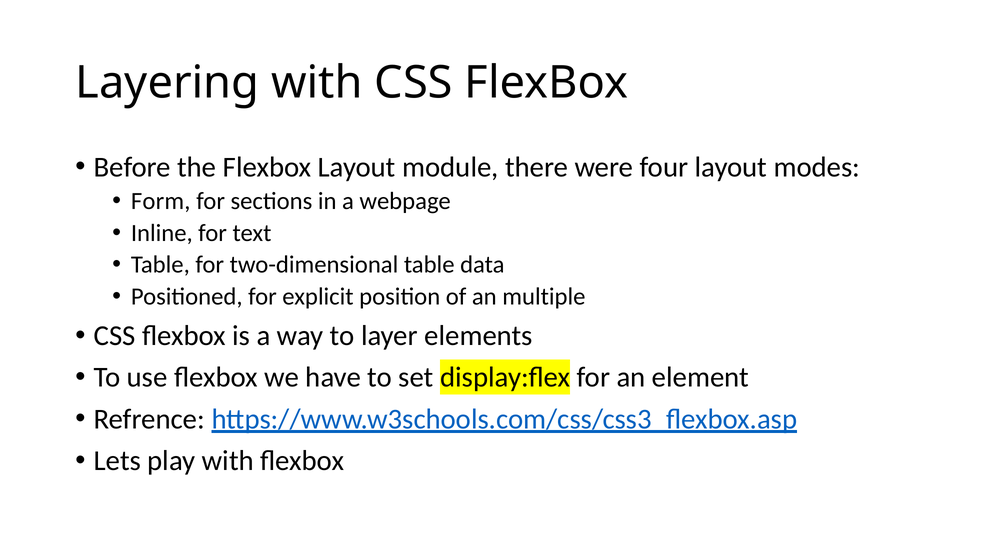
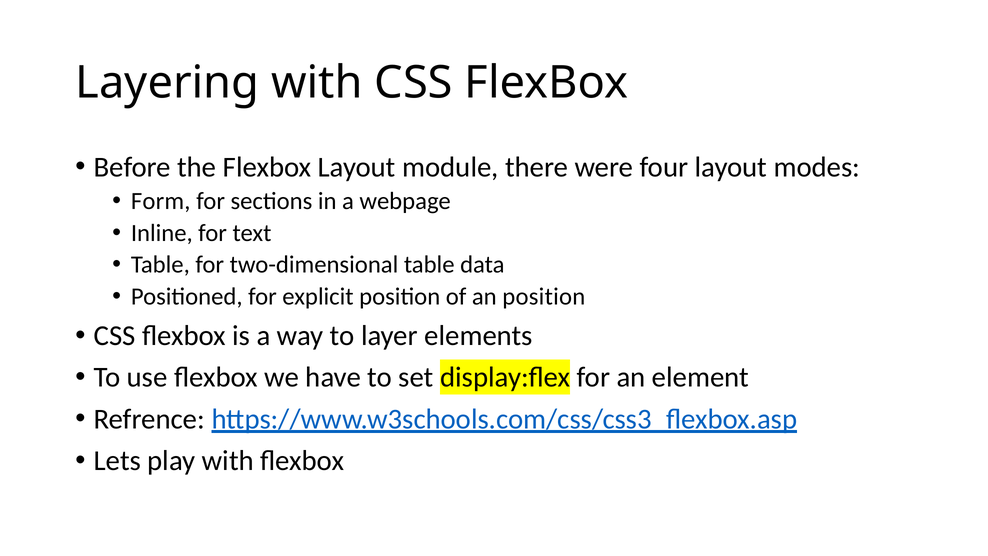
an multiple: multiple -> position (544, 296)
